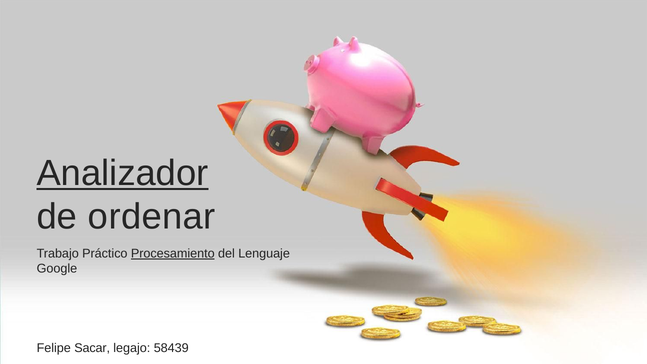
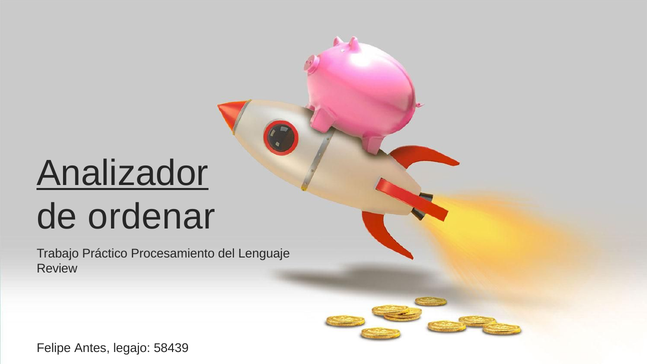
Procesamiento underline: present -> none (173, 254)
Google: Google -> Review (57, 269)
Sacar: Sacar -> Antes (92, 348)
